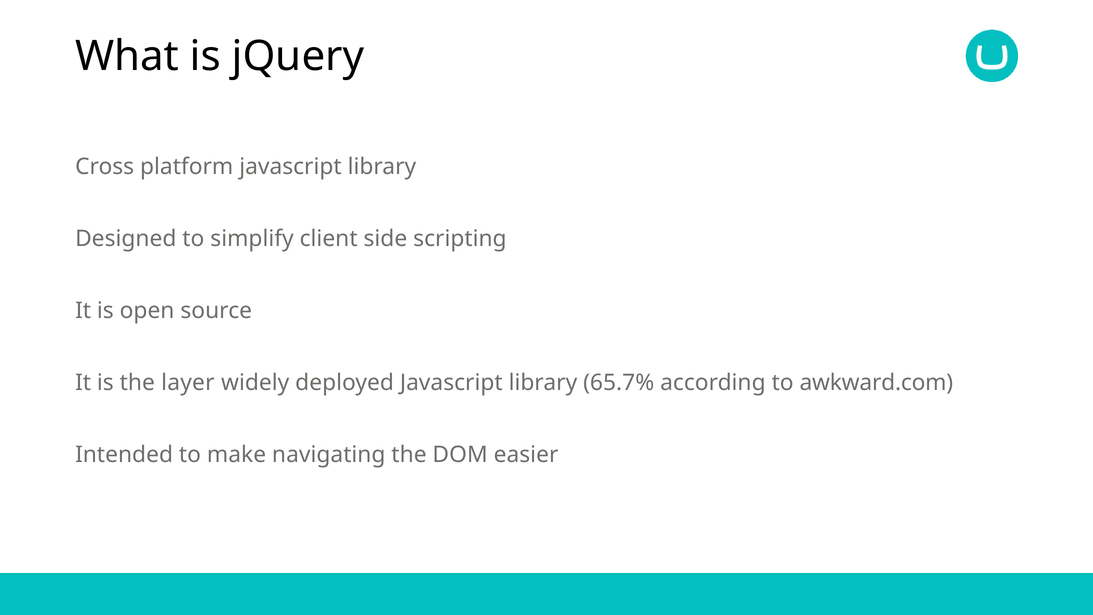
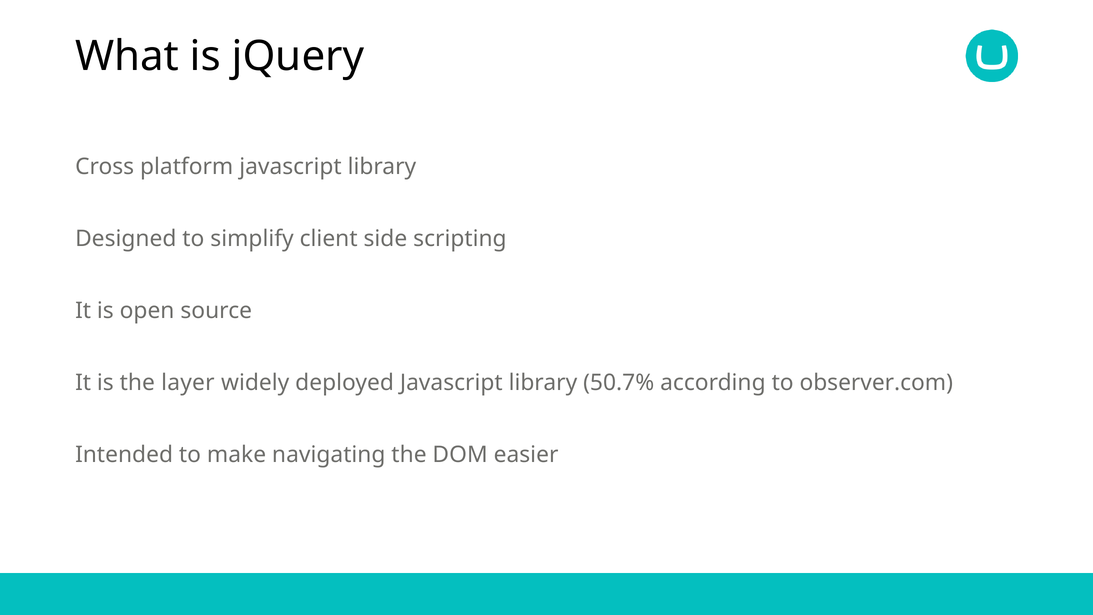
65.7%: 65.7% -> 50.7% (619, 383)
awkward.com: awkward.com -> observer.com (876, 383)
